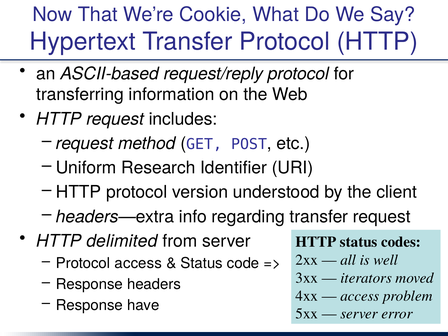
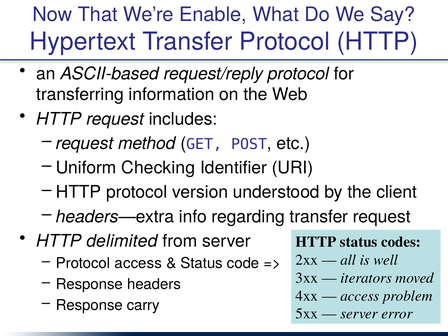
Cookie: Cookie -> Enable (213, 14)
Research: Research -> Checking (158, 168)
have: have -> carry (143, 305)
